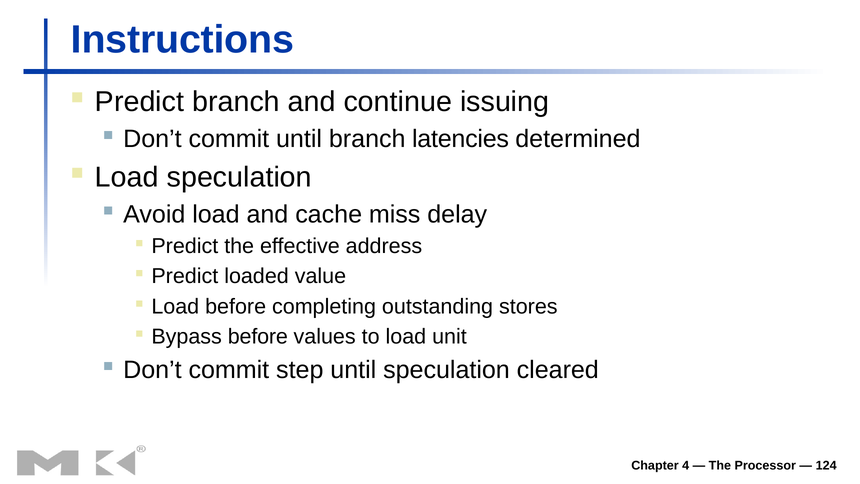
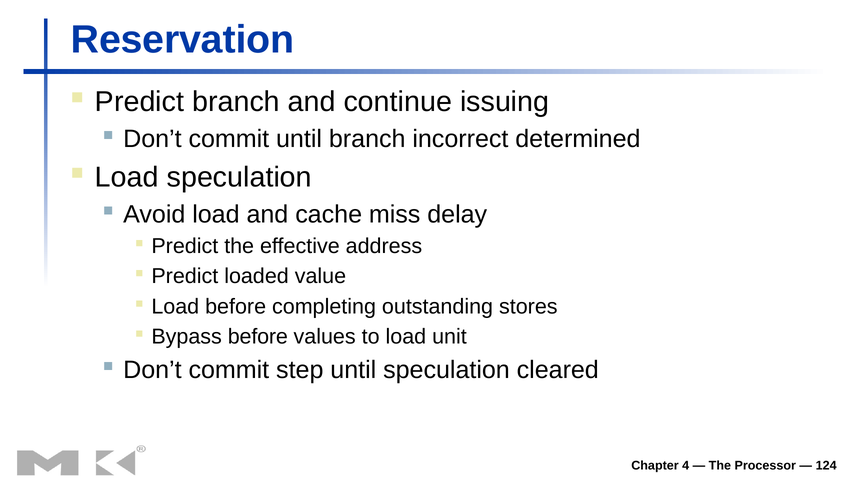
Instructions: Instructions -> Reservation (182, 40)
latencies: latencies -> incorrect (460, 139)
